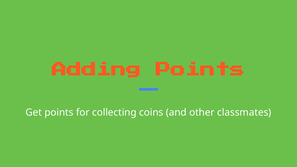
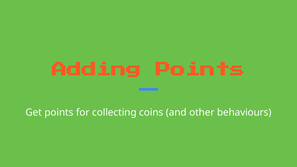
classmates: classmates -> behaviours (244, 112)
